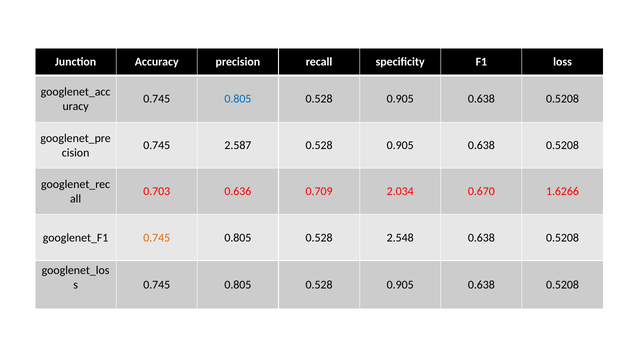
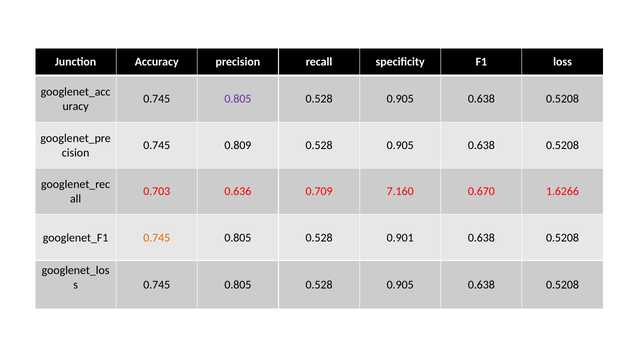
0.805 colour: blue -> purple (238, 99)
2.587: 2.587 -> 0.809 (238, 146)
2.034: 2.034 -> 7.160 (400, 192)
2.548: 2.548 -> 0.901 (400, 238)
